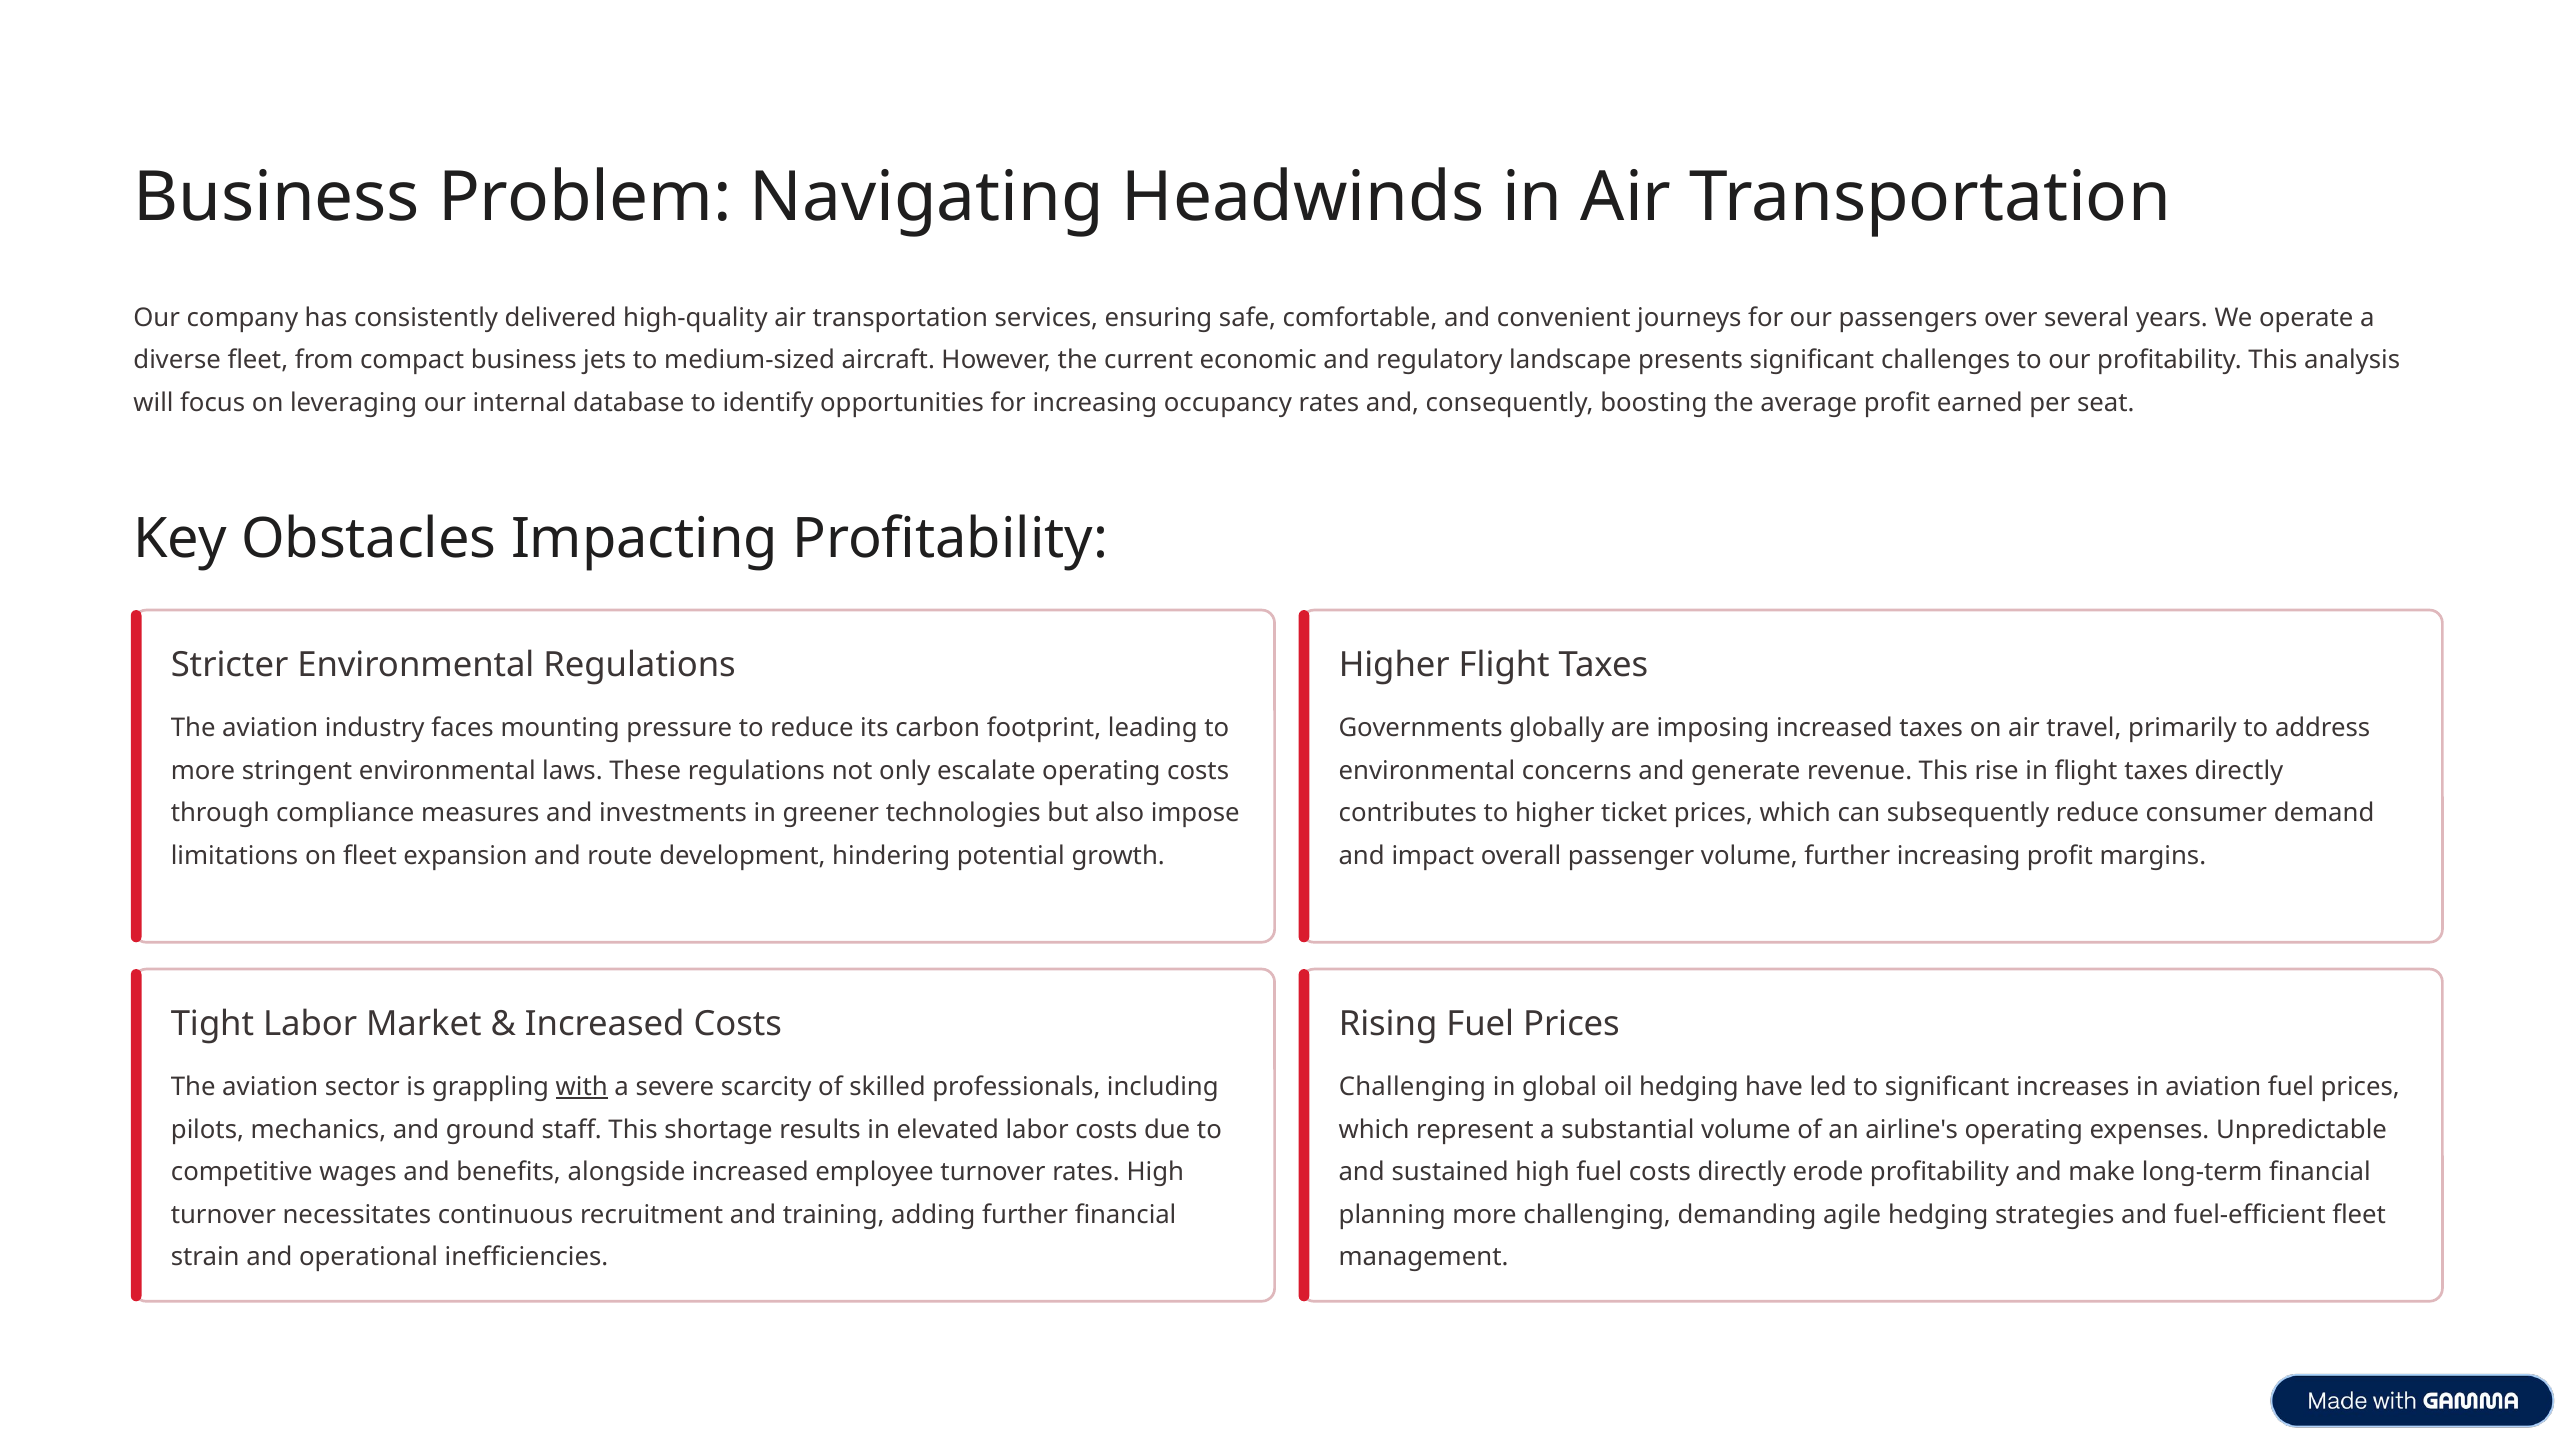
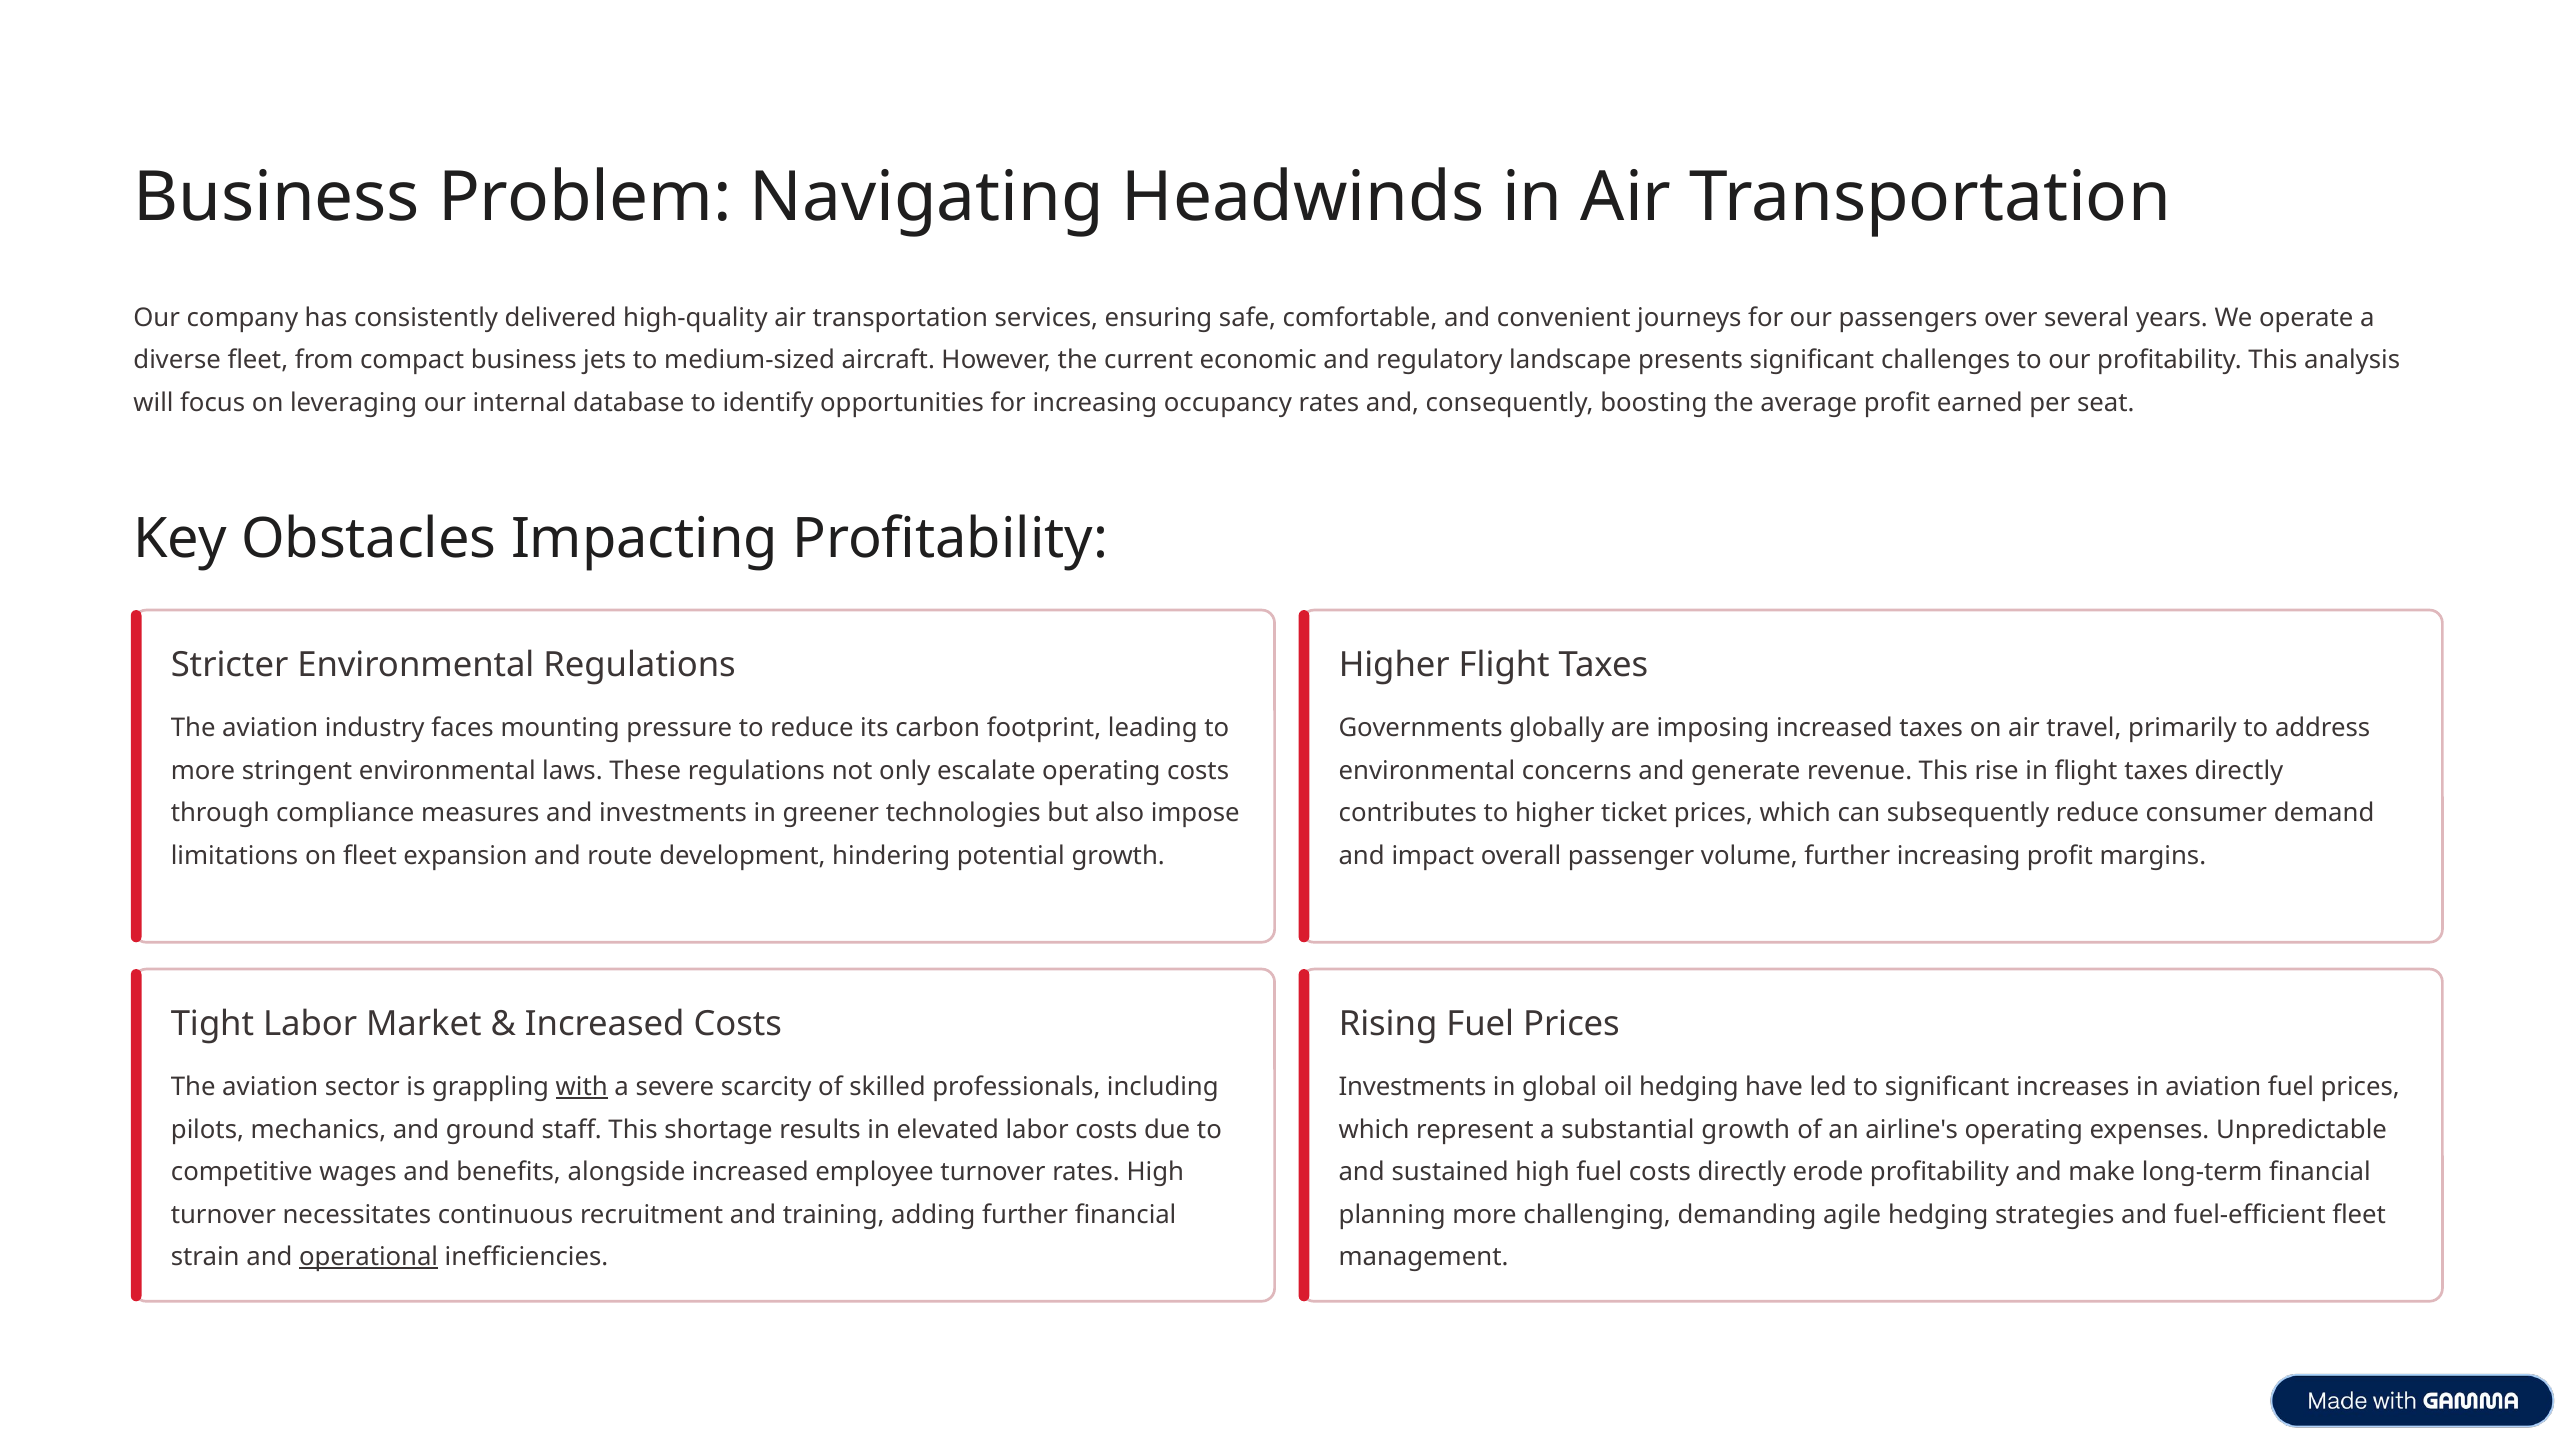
Challenging: Challenging -> Investments (1413, 1087)
substantial volume: volume -> growth (1746, 1130)
operational underline: none -> present (369, 1257)
